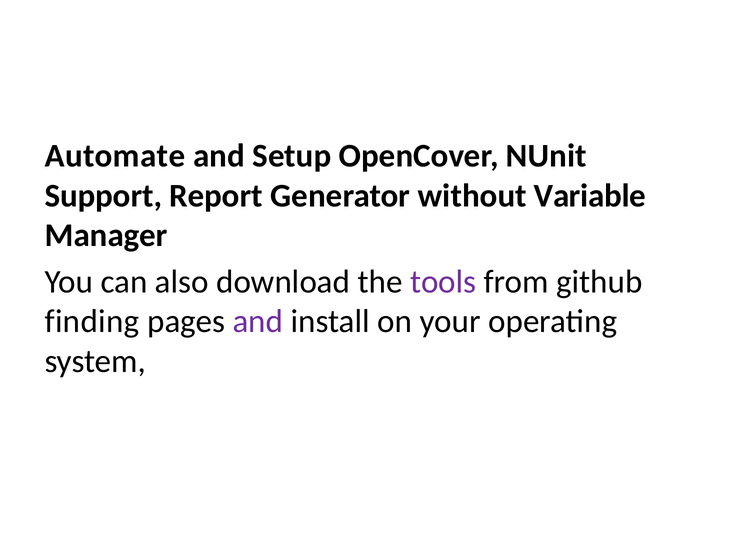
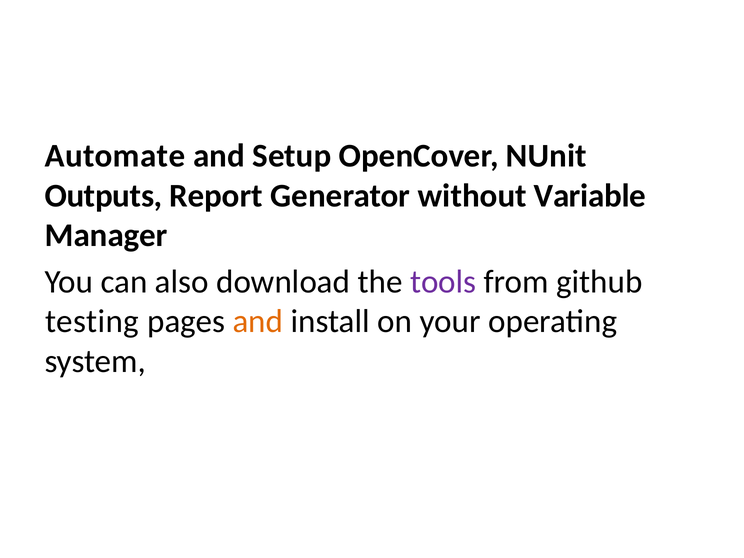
Support: Support -> Outputs (103, 196)
finding: finding -> testing (92, 321)
and colour: purple -> orange (258, 321)
